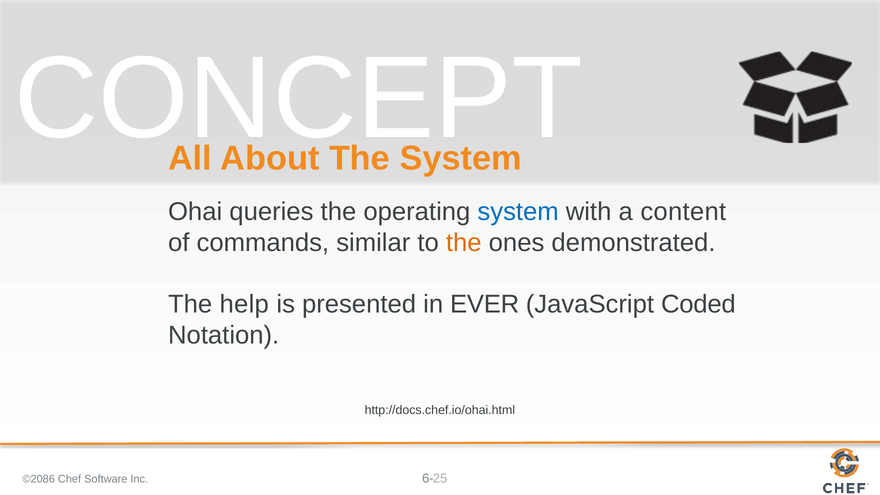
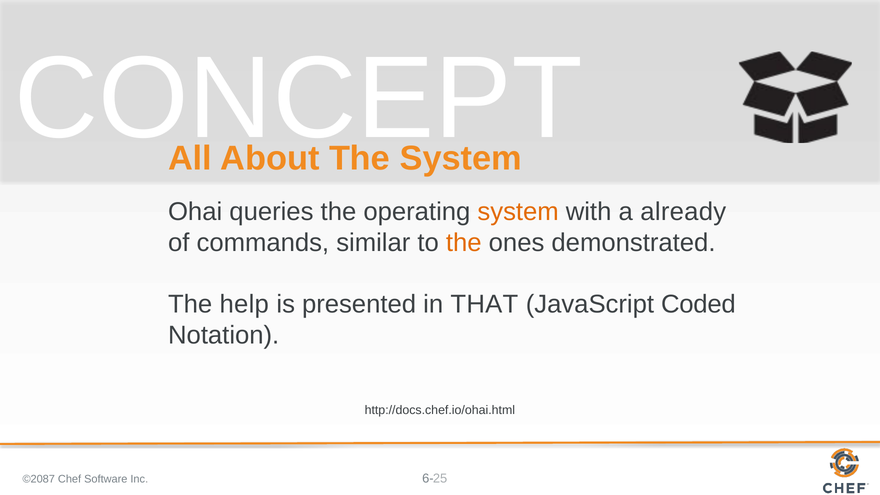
system colour: blue -> orange (518, 212)
content: content -> already (683, 212)
EVER: EVER -> THAT (484, 304)
©2086: ©2086 -> ©2087 (39, 479)
